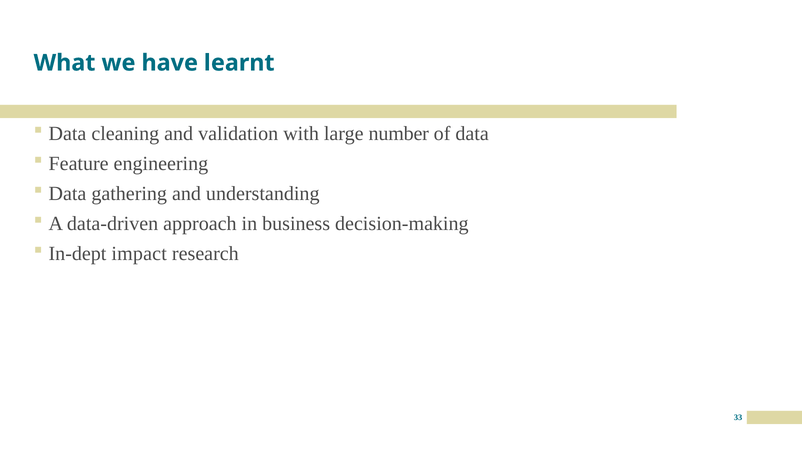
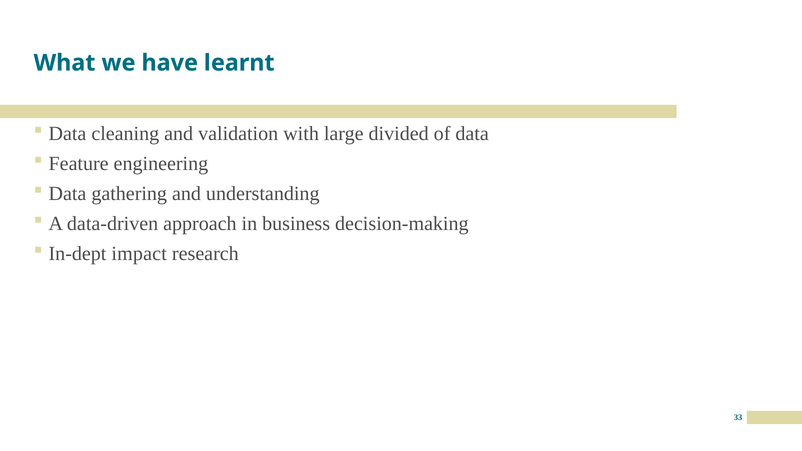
number: number -> divided (399, 134)
